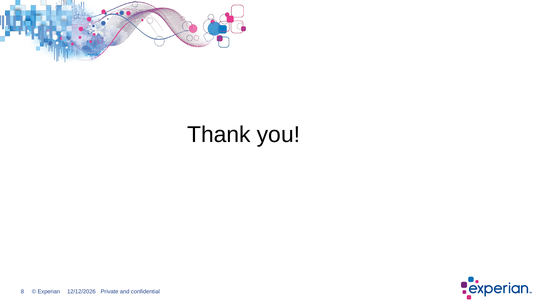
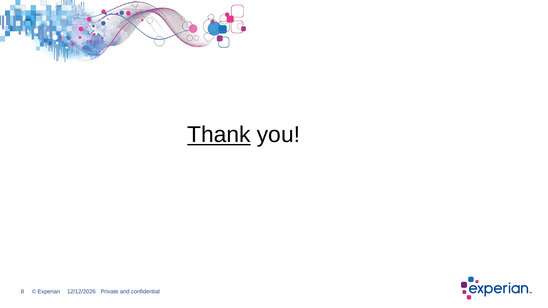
Thank underline: none -> present (219, 135)
